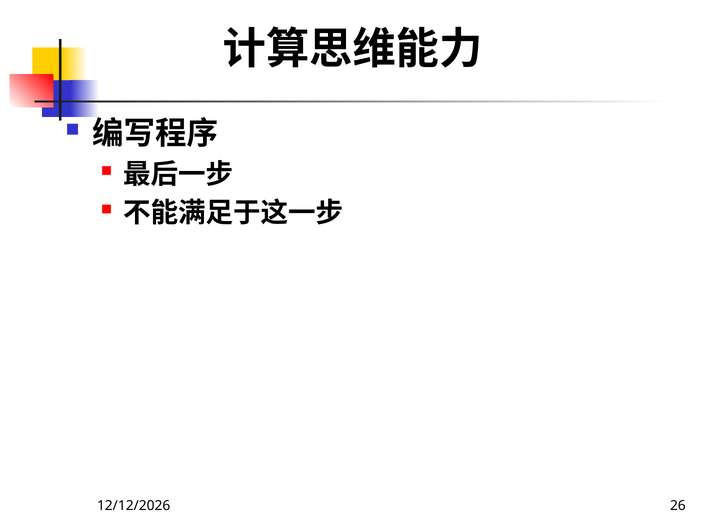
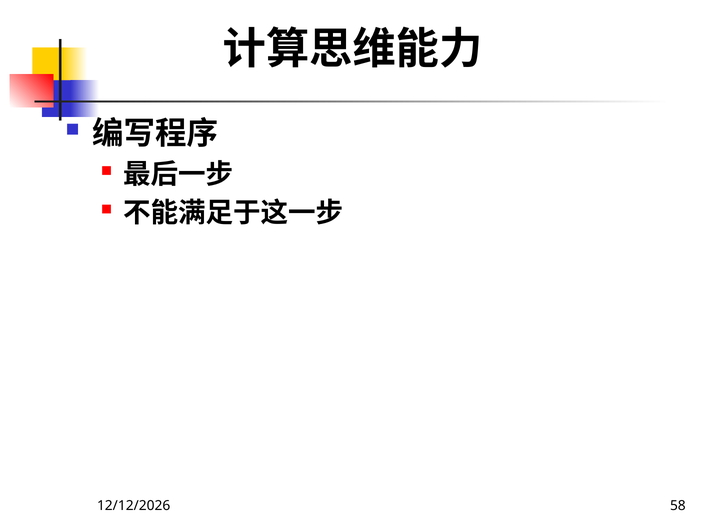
26: 26 -> 58 (678, 506)
